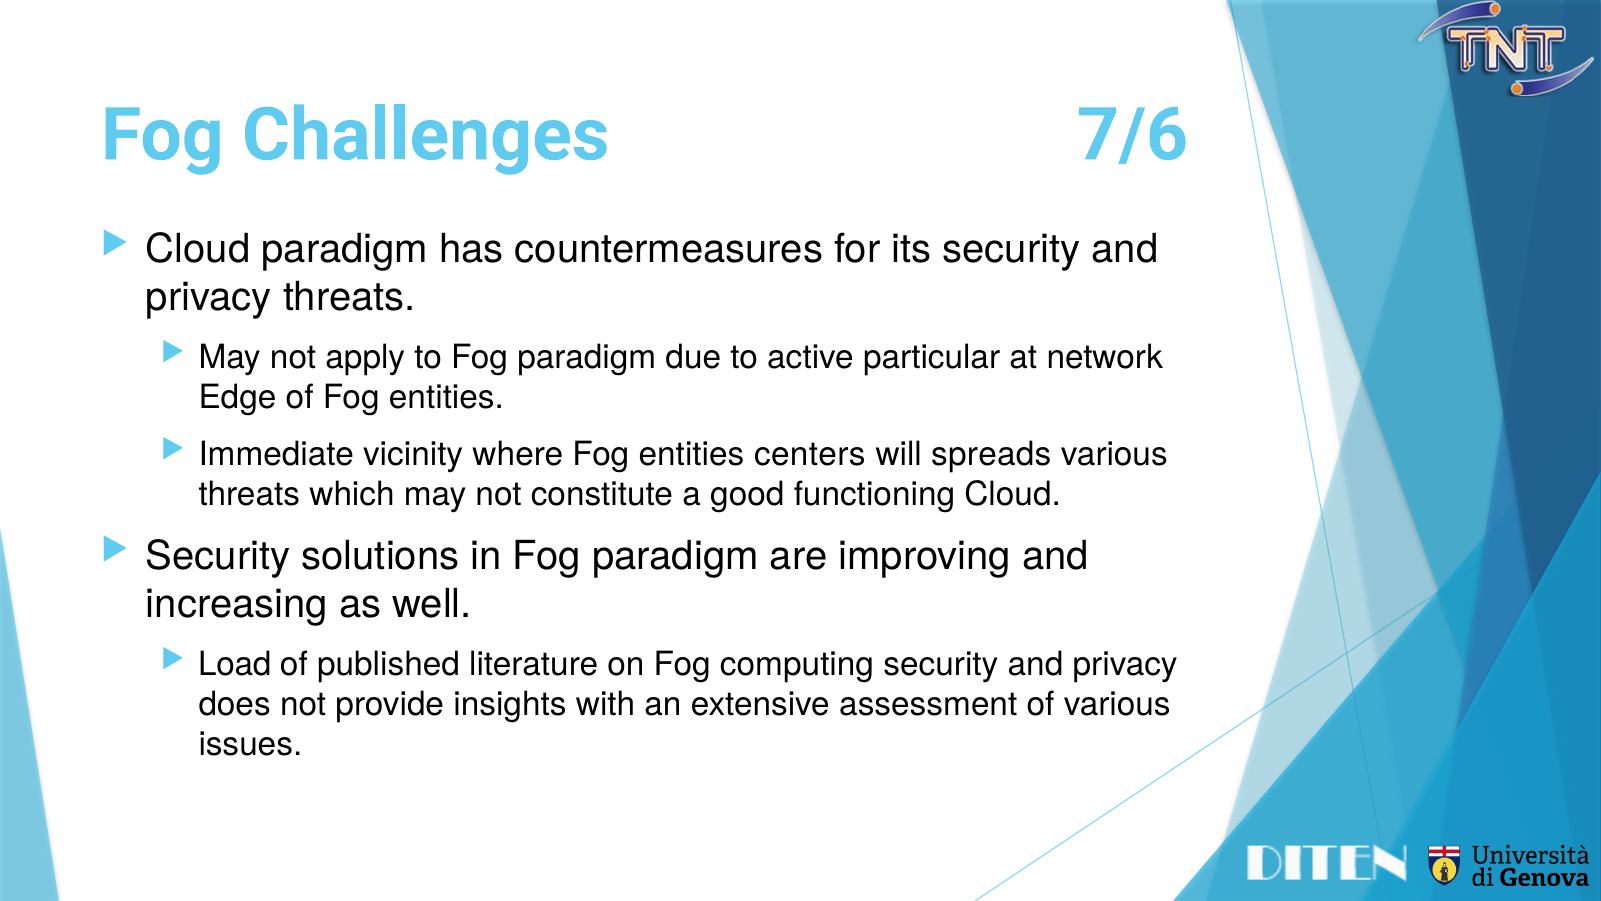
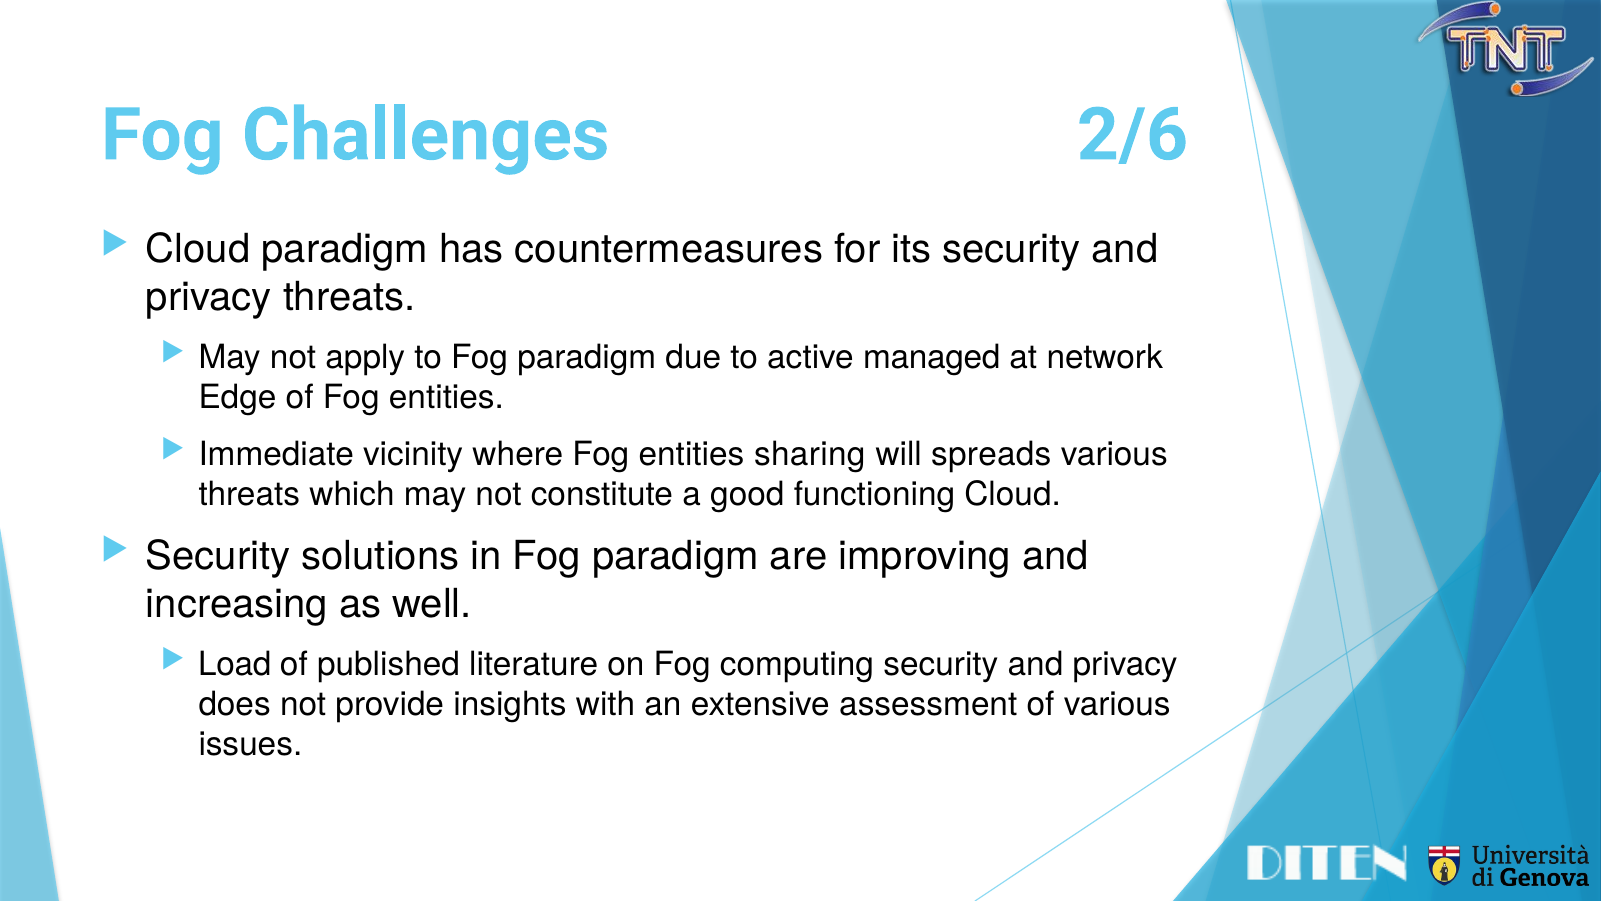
7/6: 7/6 -> 2/6 (1132, 135)
particular: particular -> managed (932, 358)
centers: centers -> sharing (810, 454)
